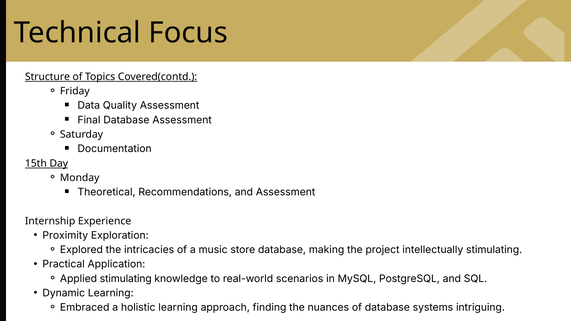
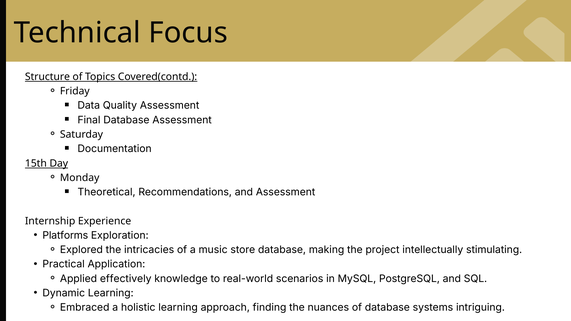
Proximity: Proximity -> Platforms (65, 236)
Applied stimulating: stimulating -> effectively (126, 279)
